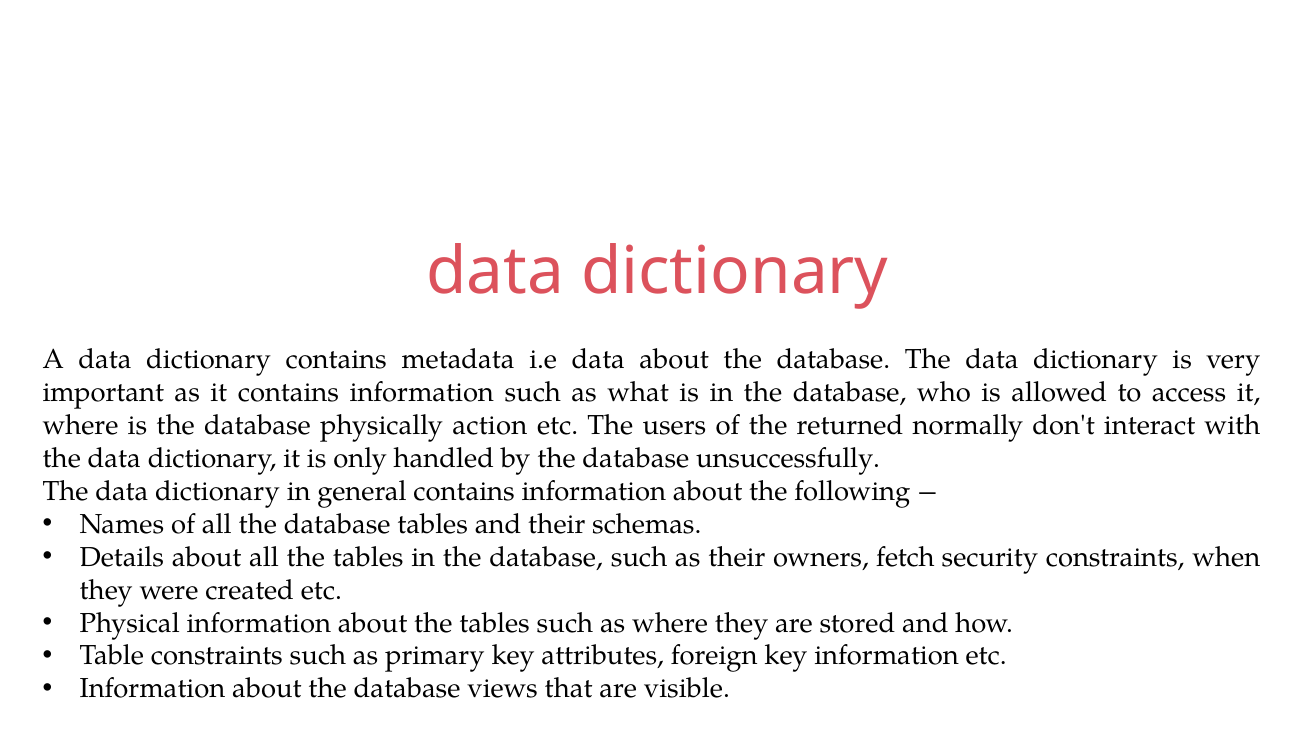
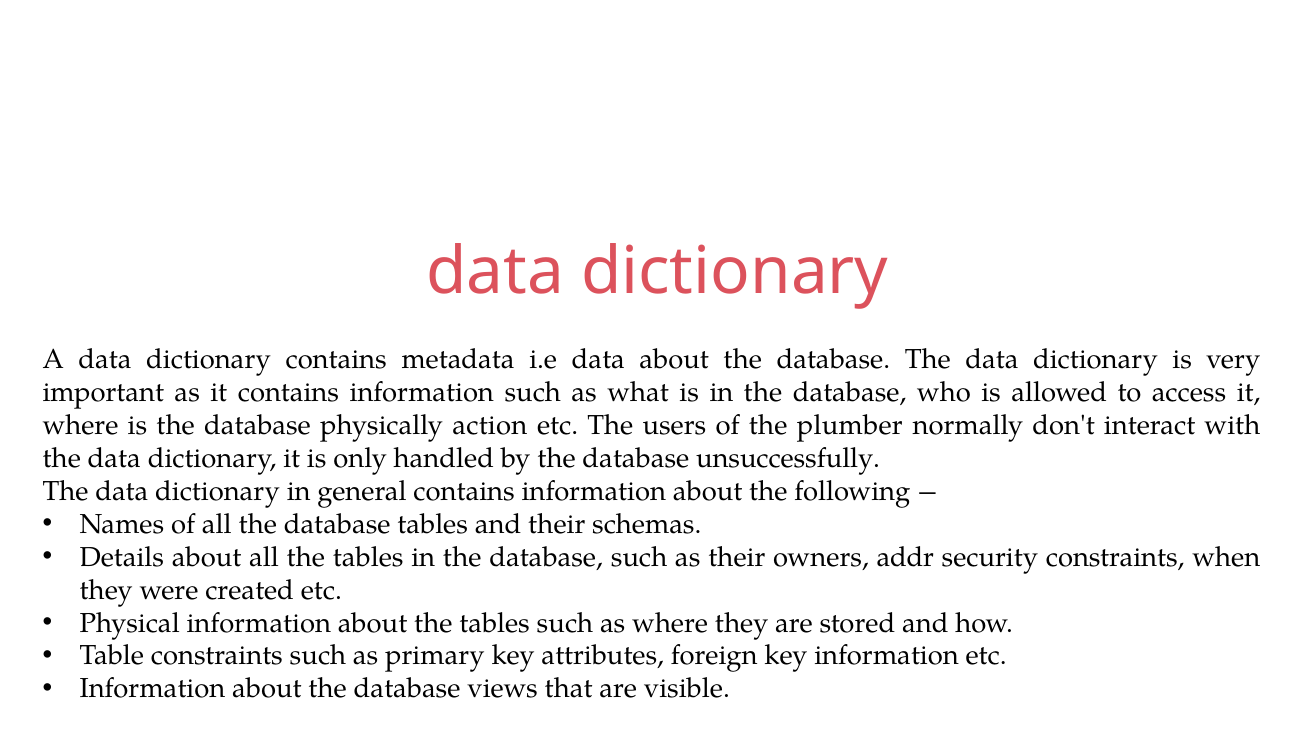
returned: returned -> plumber (850, 425)
fetch: fetch -> addr (905, 557)
